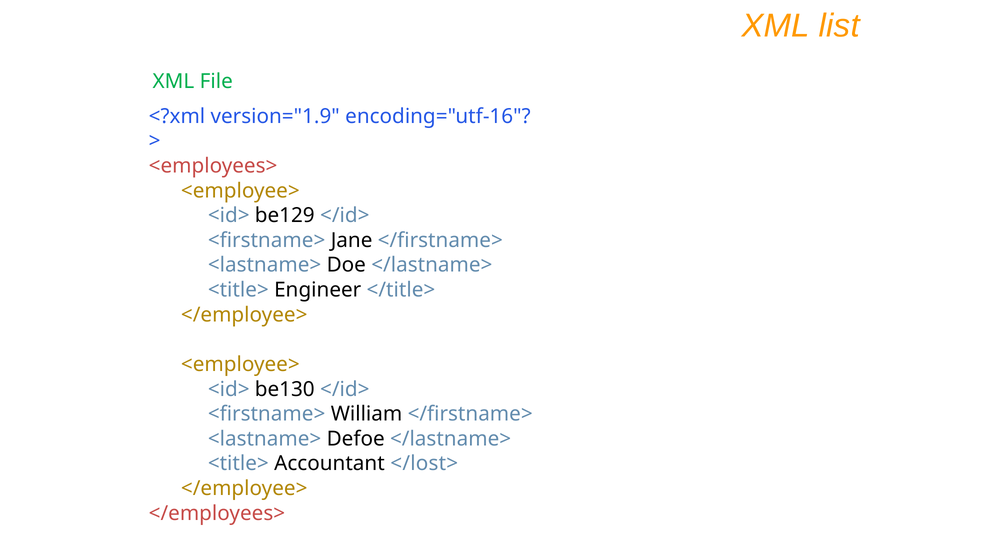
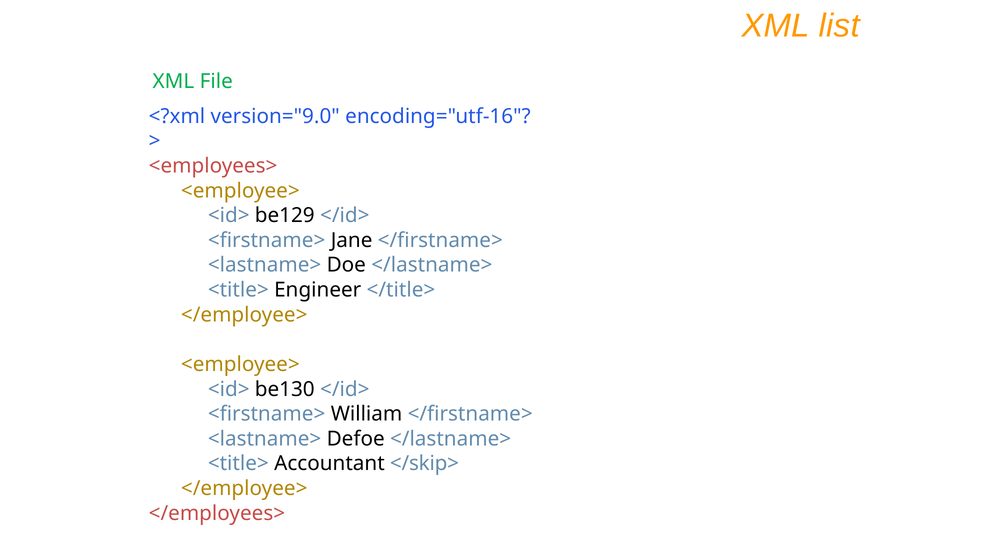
version="1.9: version="1.9 -> version="9.0 (275, 116)
</lost>: </lost> -> </skip> (424, 464)
